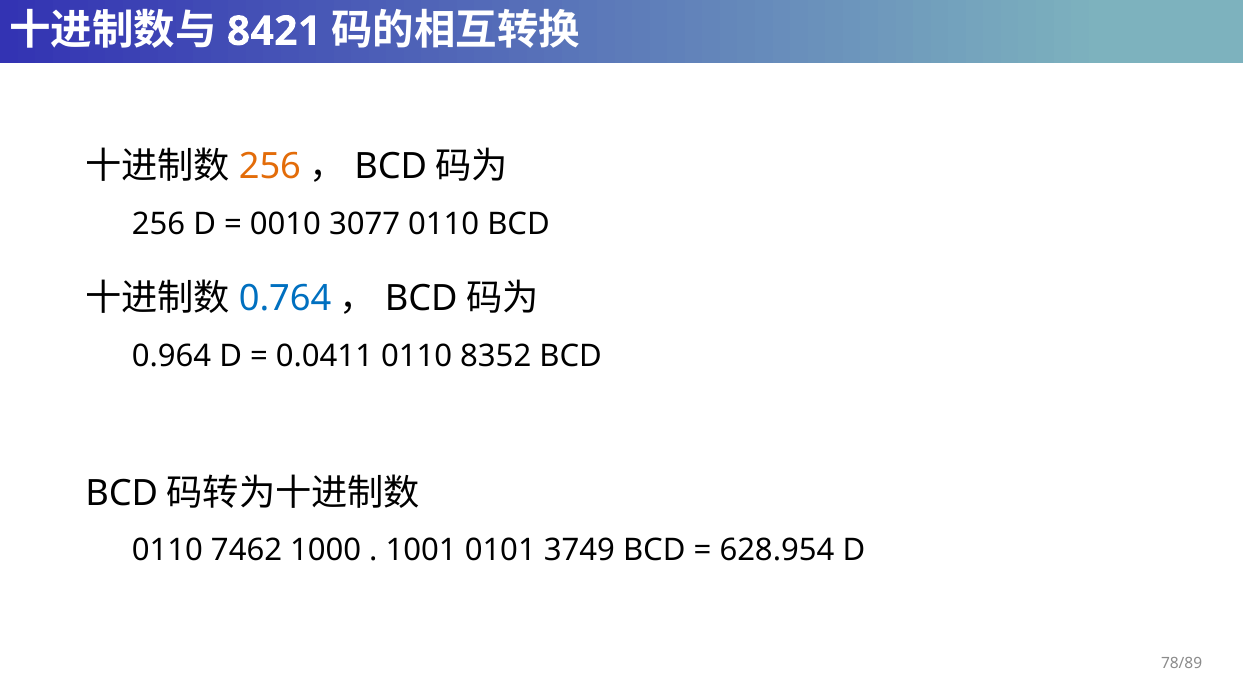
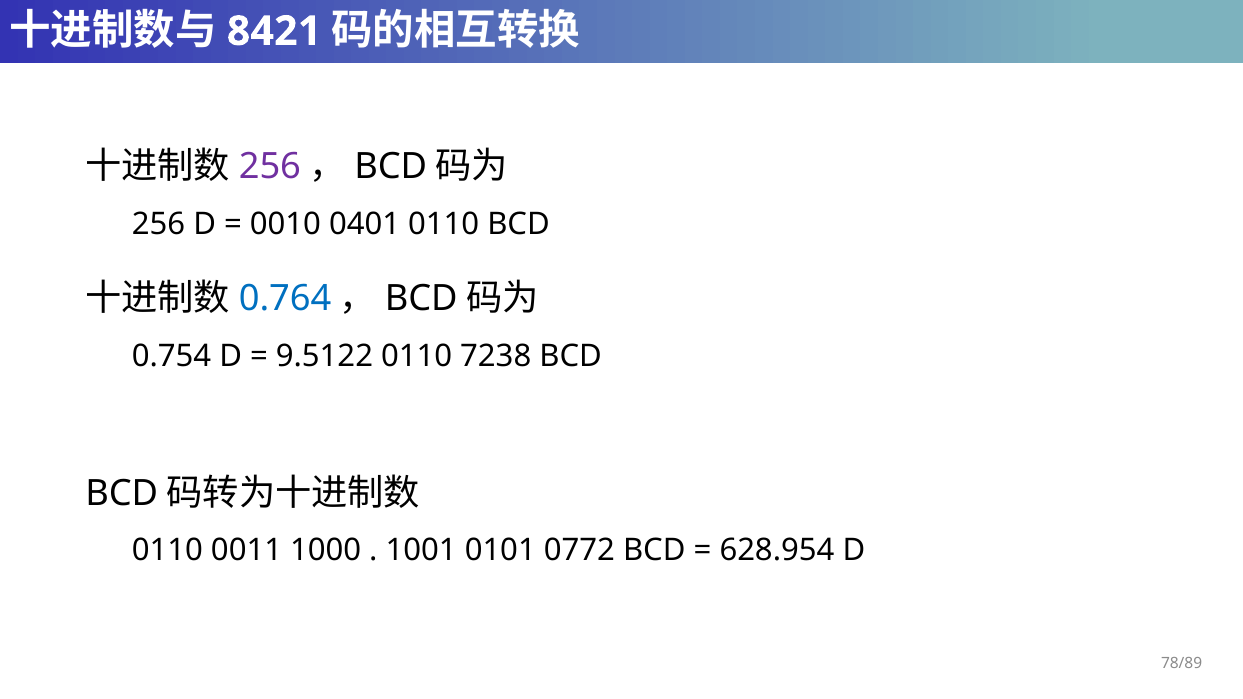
256 colour: orange -> purple (270, 167)
3077: 3077 -> 0401 (365, 224)
0.964: 0.964 -> 0.754 (172, 356)
0.0411: 0.0411 -> 9.5122 (324, 356)
8352: 8352 -> 7238 (496, 356)
7462: 7462 -> 0011 (247, 550)
3749: 3749 -> 0772 (579, 550)
